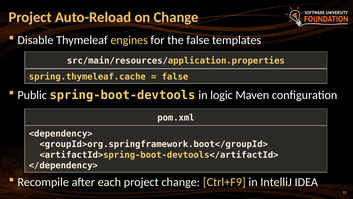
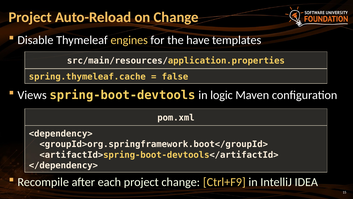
the false: false -> have (198, 40)
Public: Public -> Views (32, 95)
